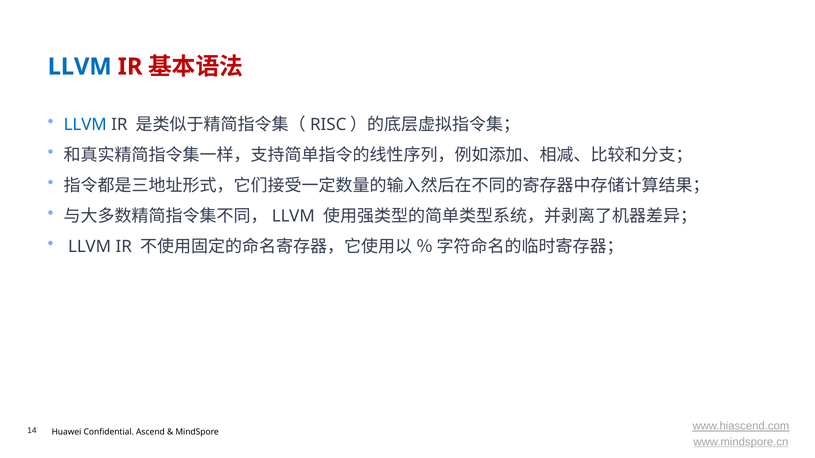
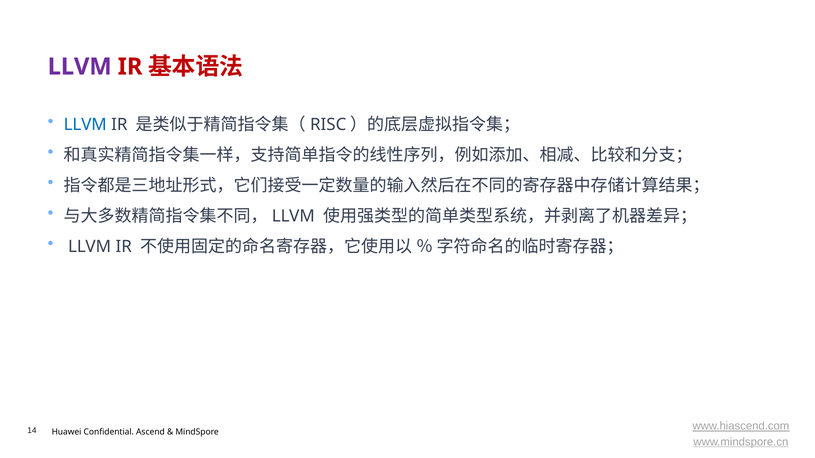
LLVM colour: blue -> purple (80, 67)
